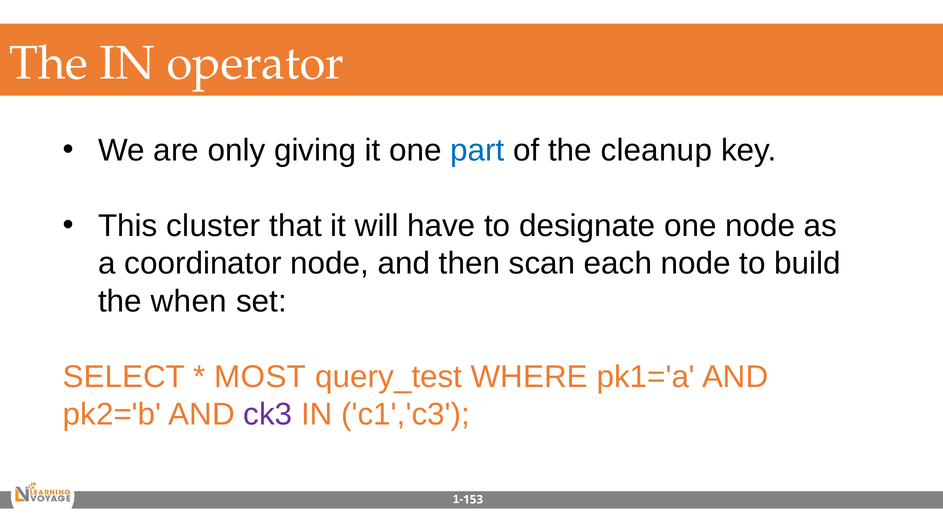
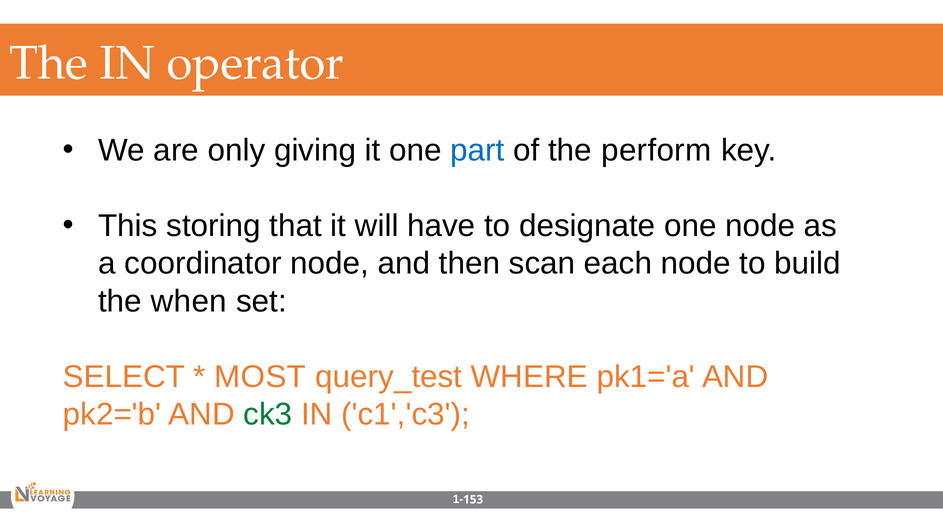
cleanup: cleanup -> perform (656, 151)
cluster: cluster -> storing (213, 226)
ck3 colour: purple -> green (268, 415)
